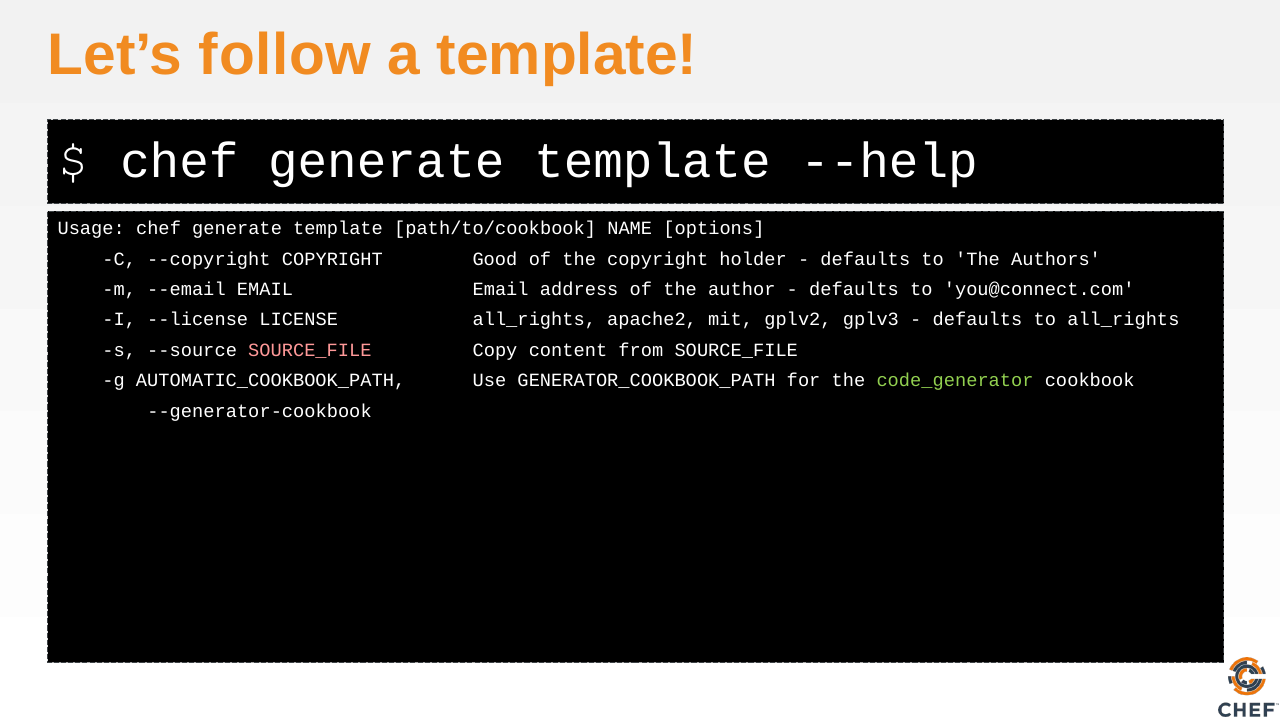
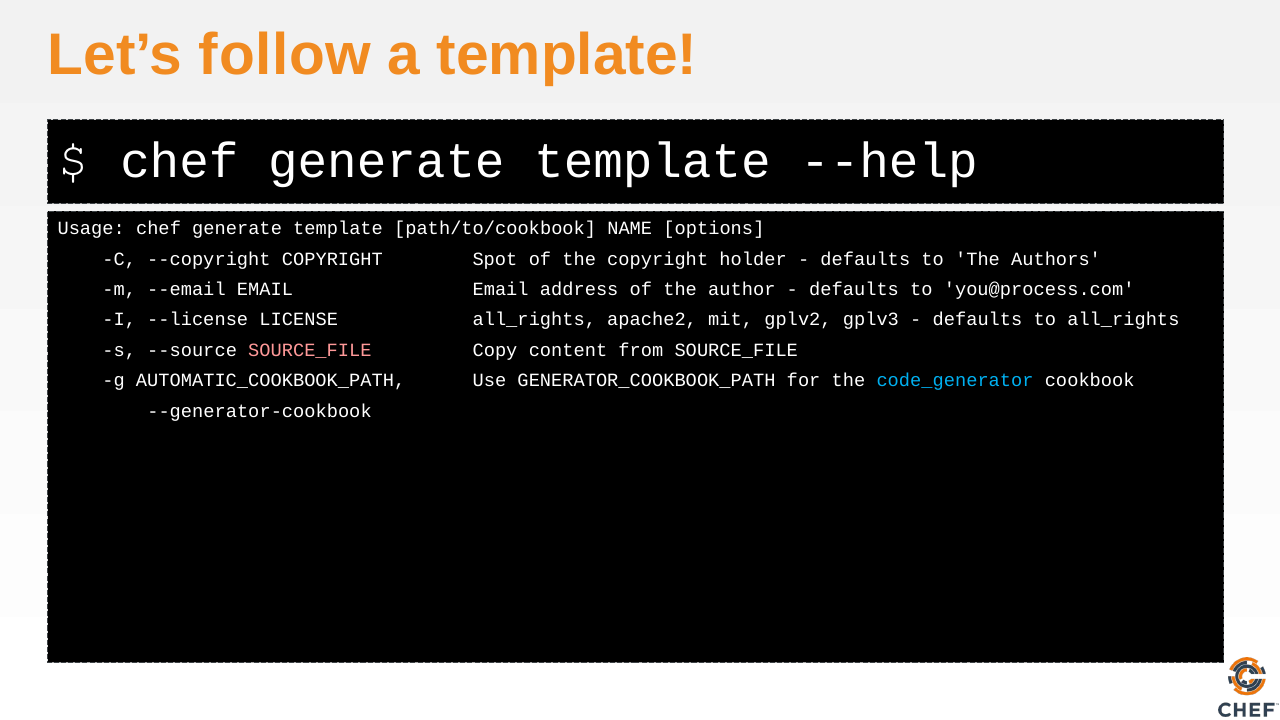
Good: Good -> Spot (495, 259)
you@connect.com: you@connect.com -> you@process.com (1039, 289)
code_generator colour: light green -> light blue (955, 381)
